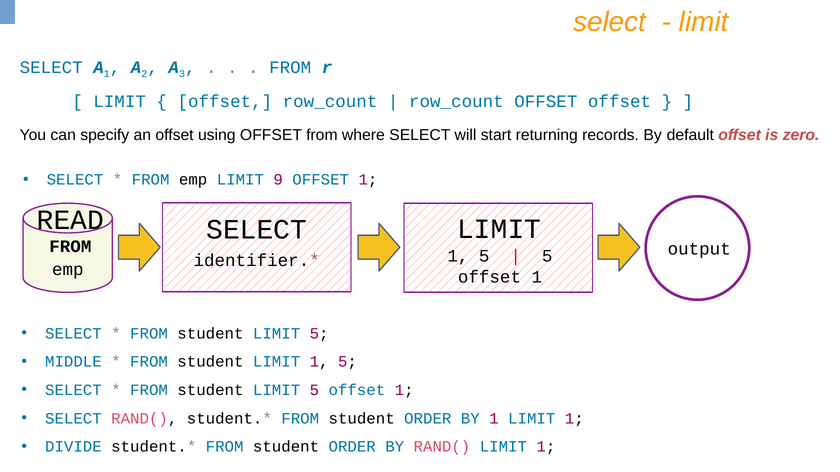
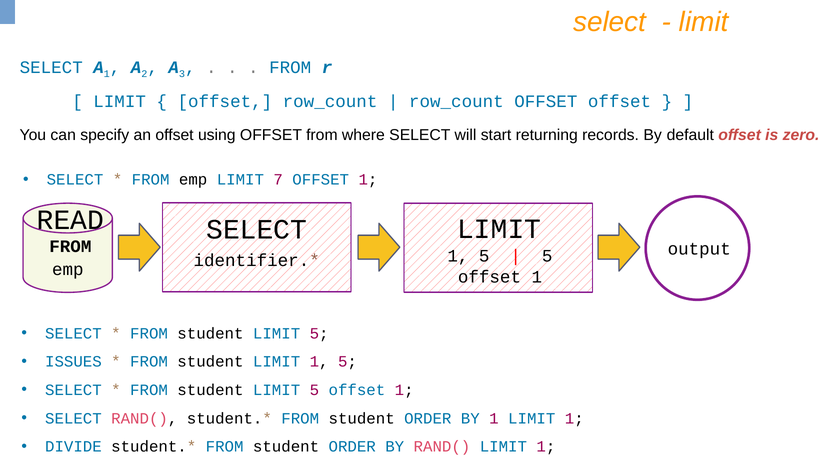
9: 9 -> 7 (278, 180)
MIDDLE: MIDDLE -> ISSUES (73, 362)
